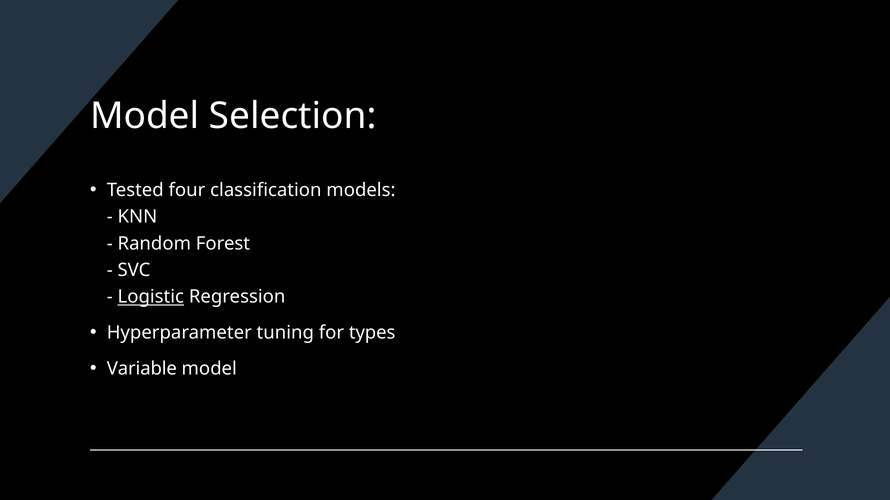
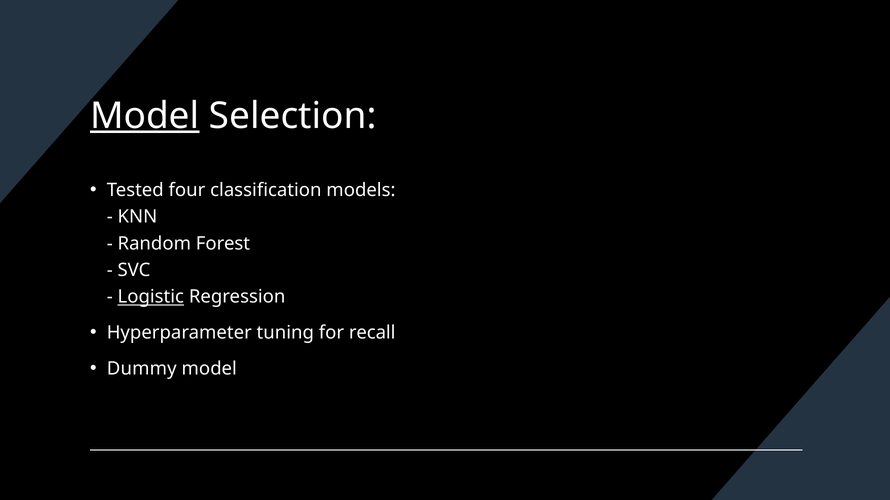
Model underline: none -> present (145, 116)
types: types -> recall (372, 333)
Variable: Variable -> Dummy (142, 369)
